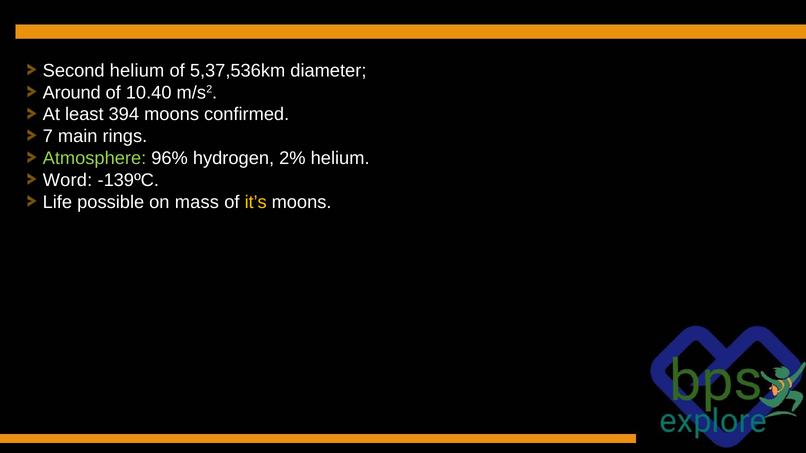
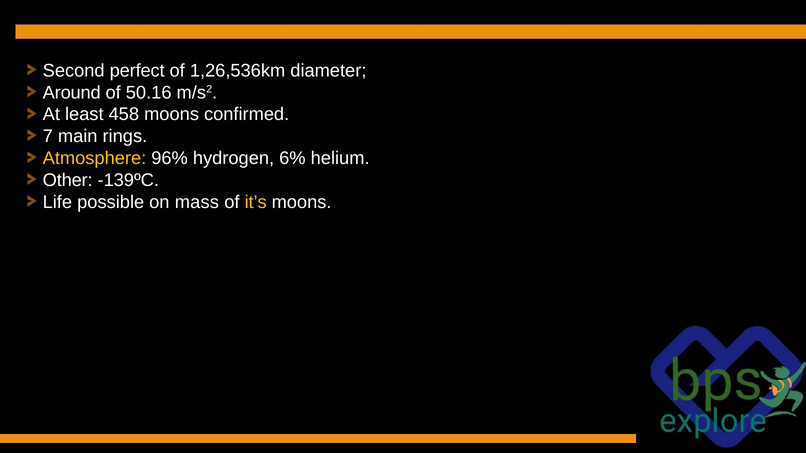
Second helium: helium -> perfect (137, 71)
5,37,536km: 5,37,536km -> 1,26,536km (238, 71)
10.40: 10.40 -> 50.16 (149, 93)
394: 394 -> 458 (124, 115)
Atmosphere colour: light green -> yellow (94, 158)
2%: 2% -> 6% (292, 158)
Word: Word -> Other (68, 180)
